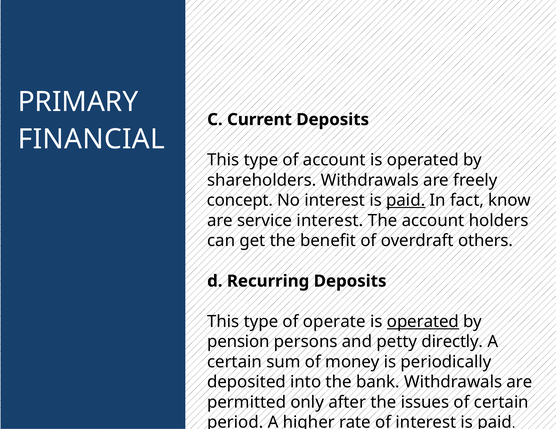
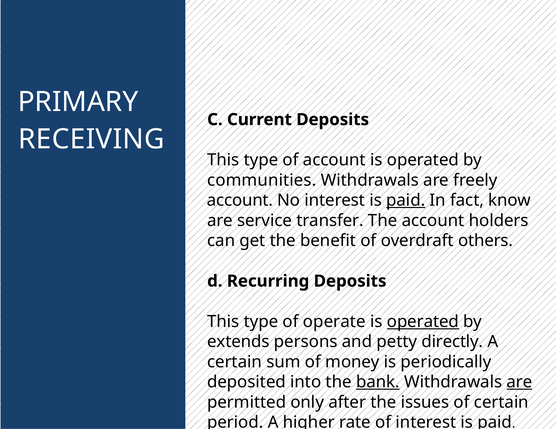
FINANCIAL: FINANCIAL -> RECEIVING (91, 139)
shareholders: shareholders -> communities (262, 180)
concept: concept -> account (240, 201)
service interest: interest -> transfer (330, 221)
pension: pension -> extends (238, 342)
bank underline: none -> present (378, 383)
are underline: none -> present (519, 383)
